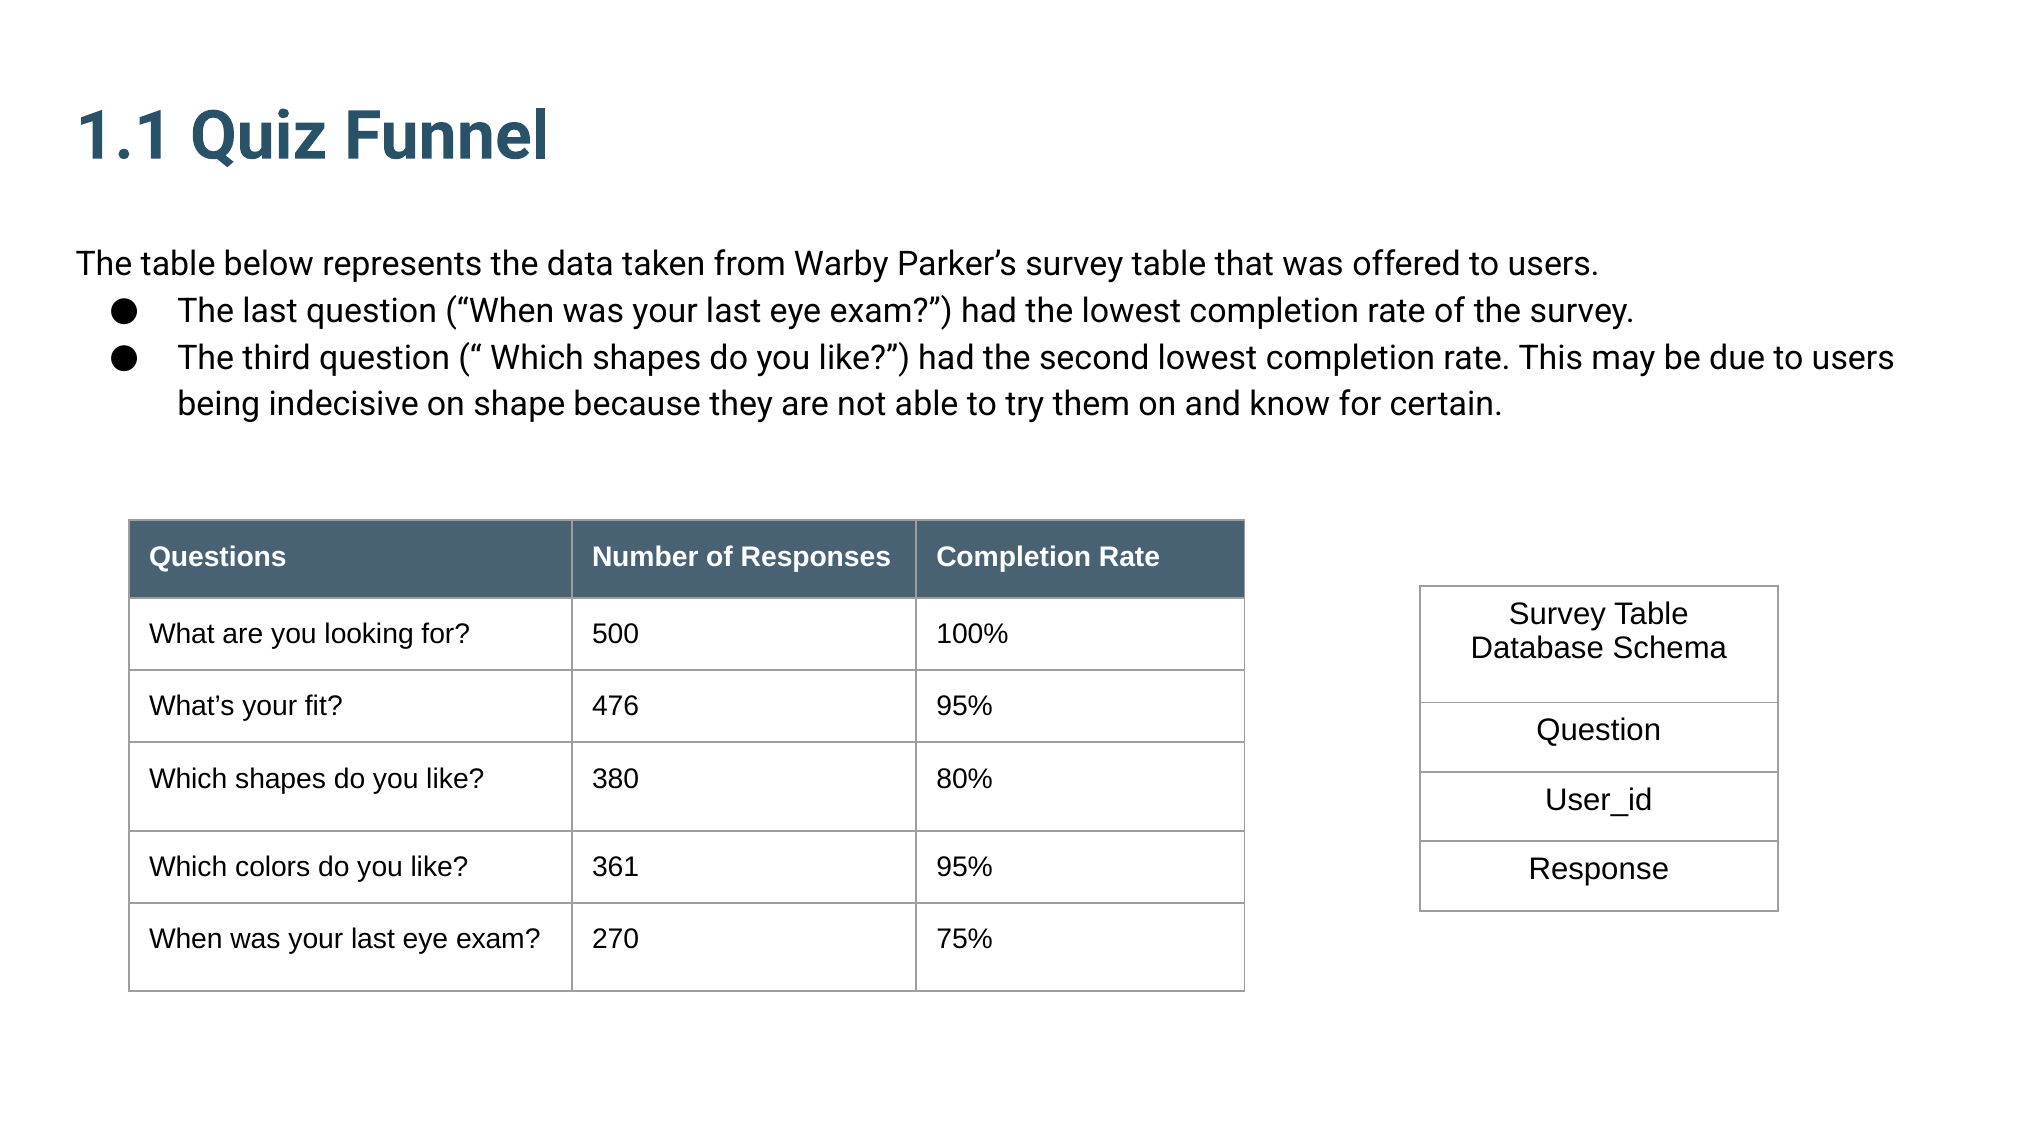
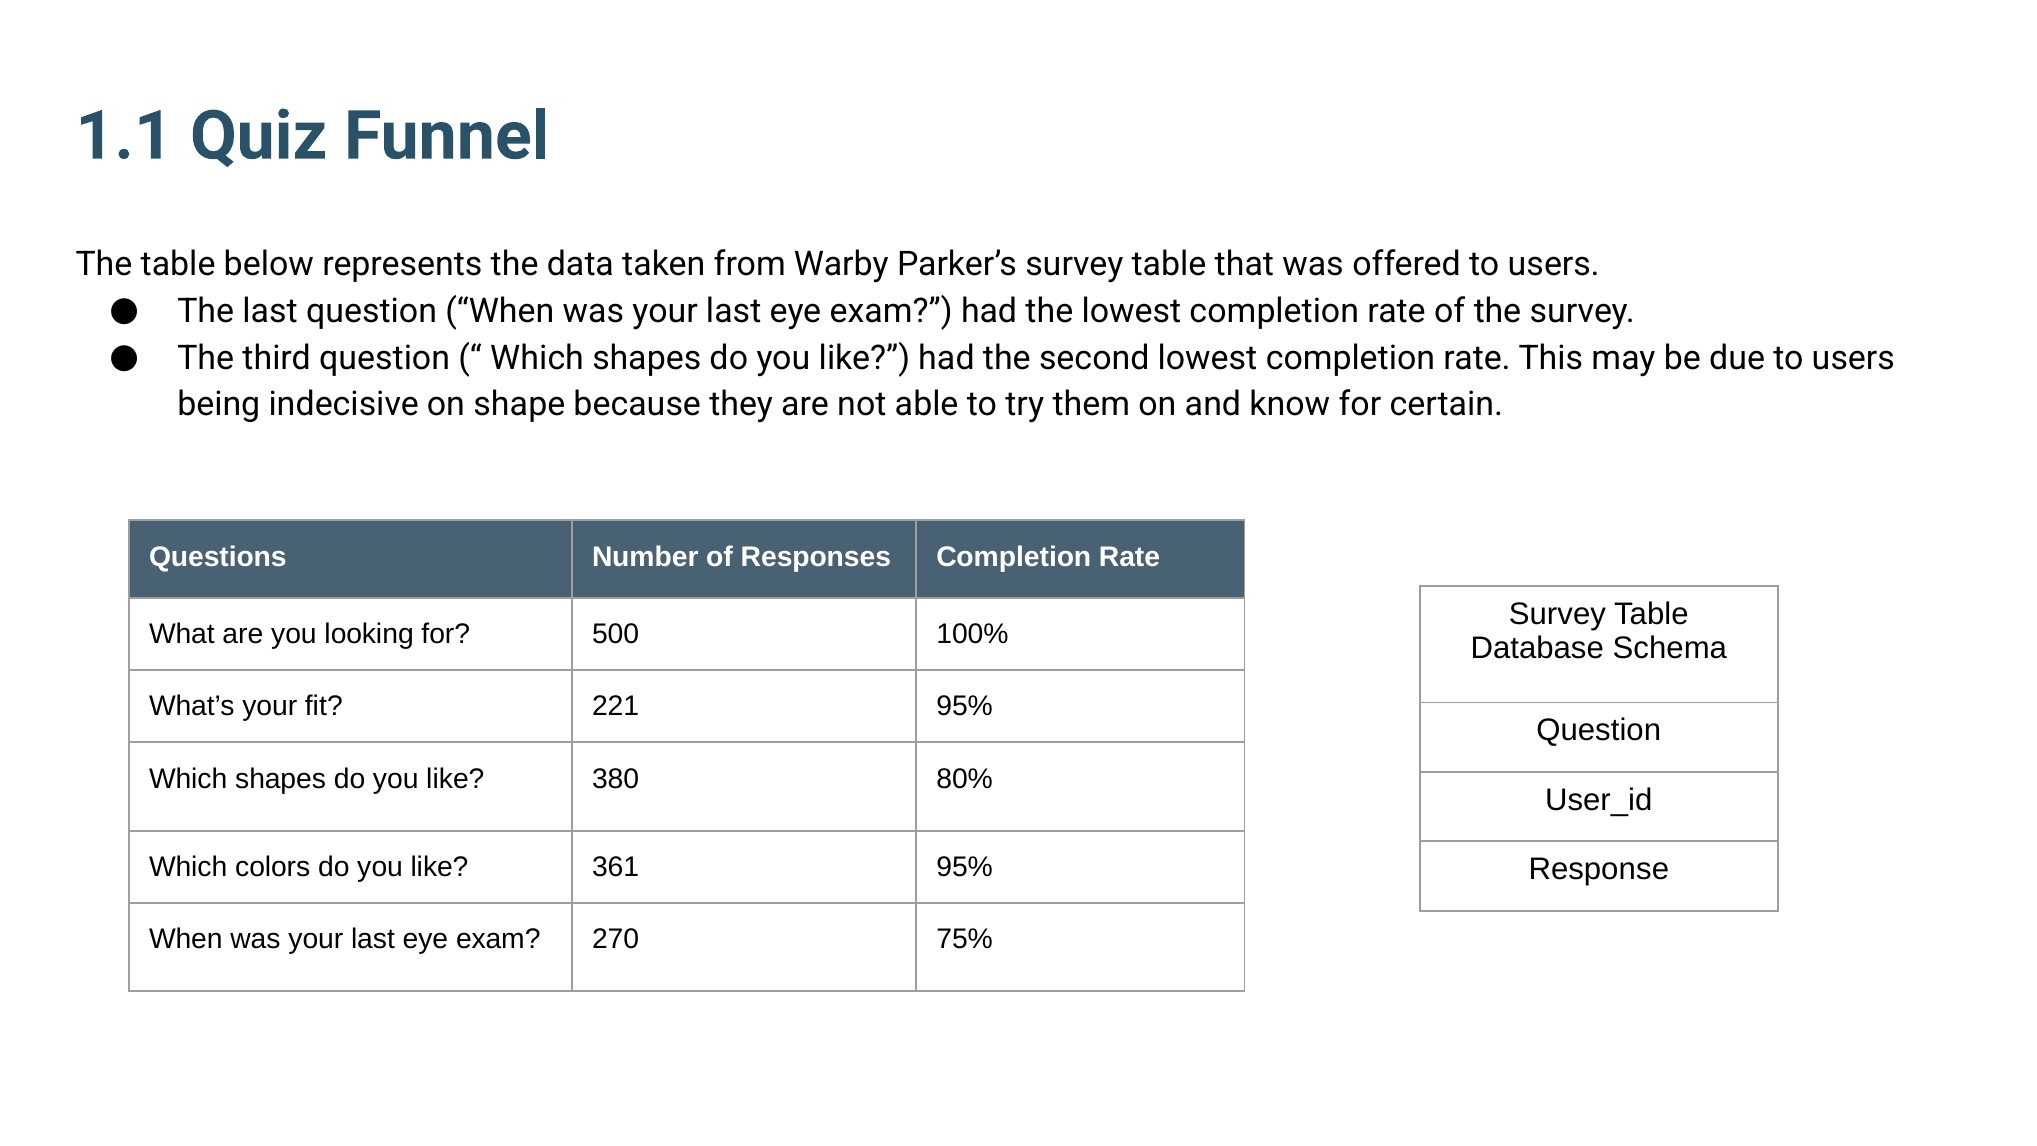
476: 476 -> 221 (616, 706)
